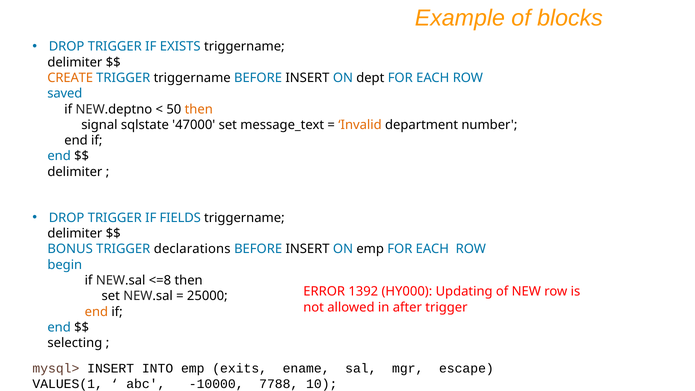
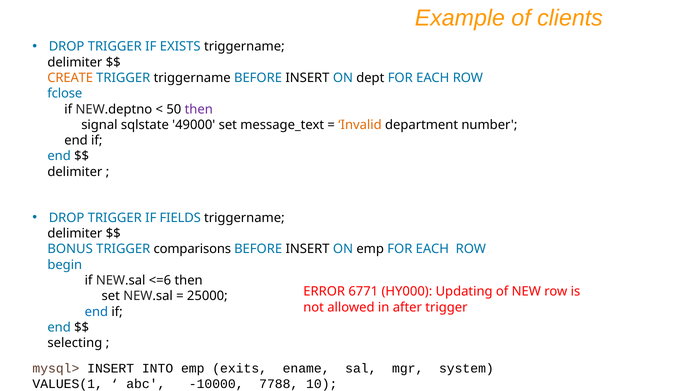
blocks: blocks -> clients (570, 18)
saved: saved -> fclose (65, 94)
then colour: orange -> purple (199, 109)
47000: 47000 -> 49000 (194, 125)
declarations: declarations -> comparisons (192, 249)
<=8: <=8 -> <=6 (160, 280)
1392: 1392 -> 6771 (363, 292)
end colour: orange -> blue (96, 312)
escape: escape -> system (466, 368)
